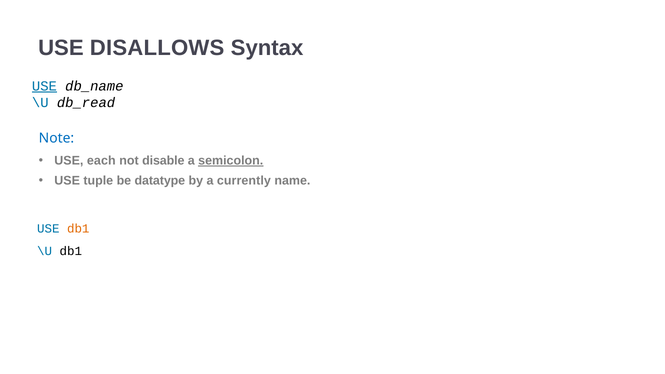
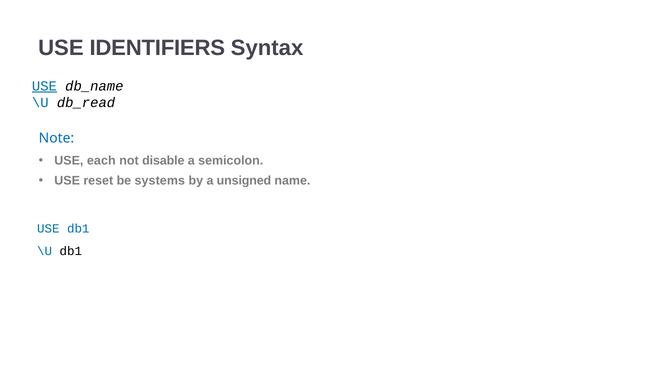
DISALLOWS: DISALLOWS -> IDENTIFIERS (157, 48)
semicolon underline: present -> none (231, 161)
tuple: tuple -> reset (98, 181)
datatype: datatype -> systems (160, 181)
currently: currently -> unsigned (244, 181)
db1 colour: orange -> blue (78, 229)
